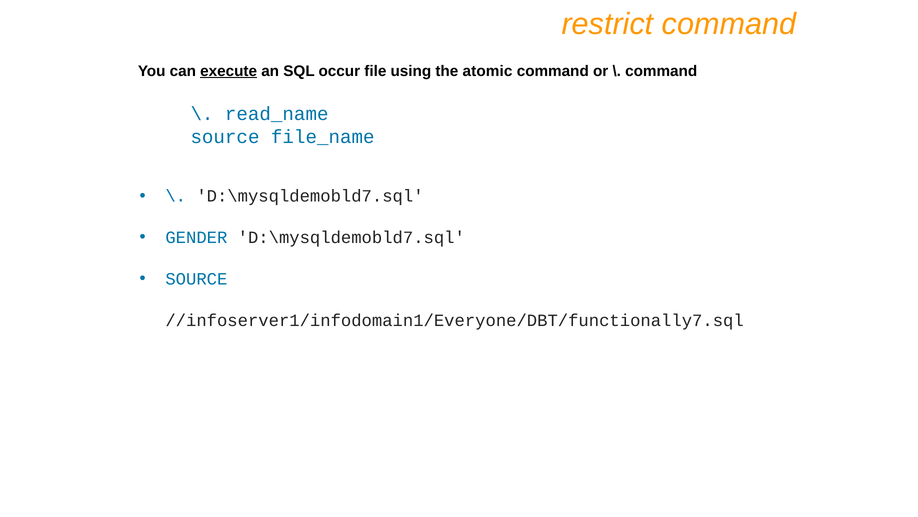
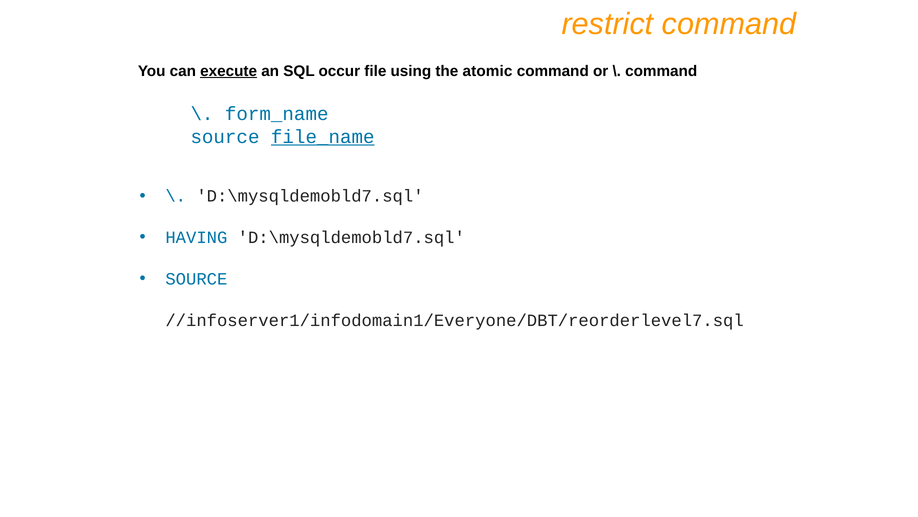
read_name: read_name -> form_name (277, 114)
file_name underline: none -> present (323, 137)
GENDER: GENDER -> HAVING (196, 237)
//infoserver1/infodomain1/Everyone/DBT/functionally7.sql: //infoserver1/infodomain1/Everyone/DBT/functionally7.sql -> //infoserver1/infodomain1/Everyone/DBT/reorderlevel7.sql (455, 320)
